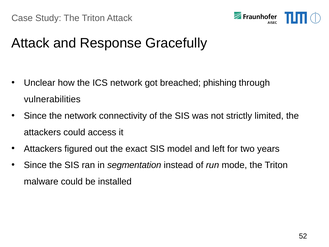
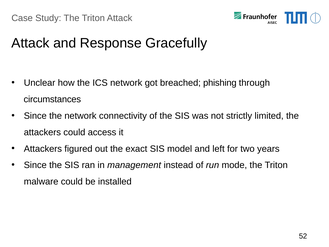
vulnerabilities: vulnerabilities -> circumstances (52, 99)
segmentation: segmentation -> management (134, 165)
